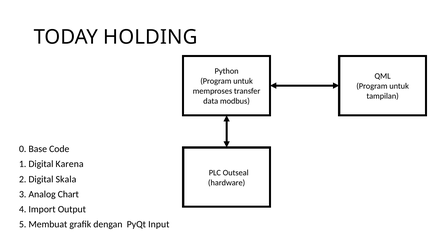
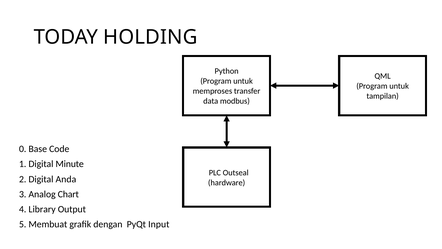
Karena: Karena -> Minute (70, 164)
Skala: Skala -> Anda (66, 179)
Import: Import -> Library (42, 209)
